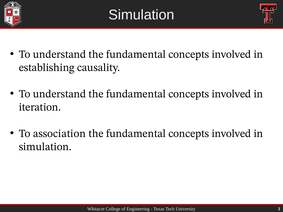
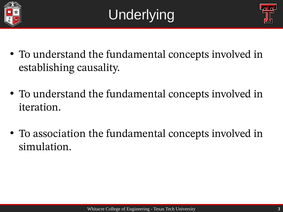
Simulation: Simulation -> Underlying (142, 15)
